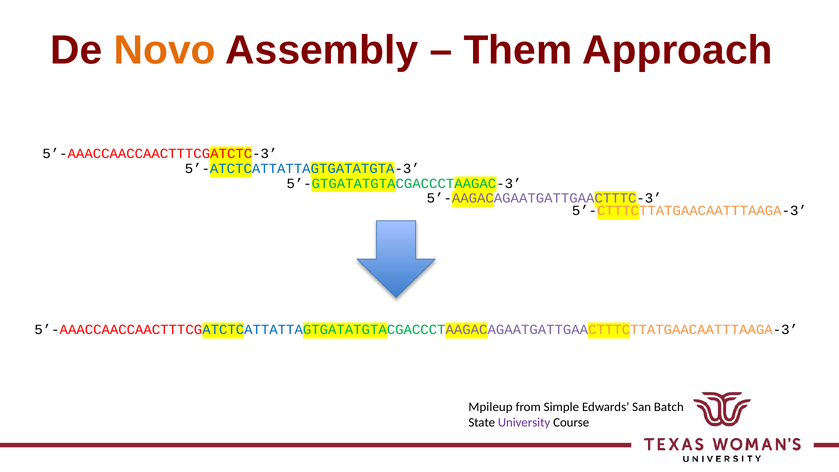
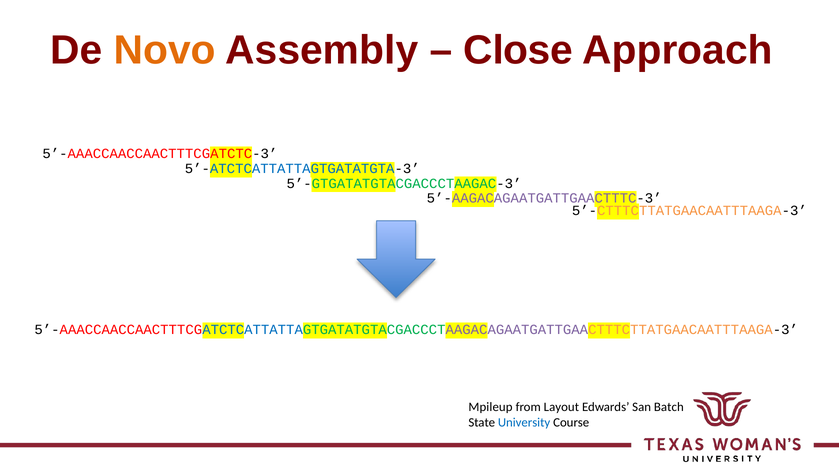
Them: Them -> Close (518, 50)
Simple: Simple -> Layout (561, 407)
University colour: purple -> blue (524, 422)
